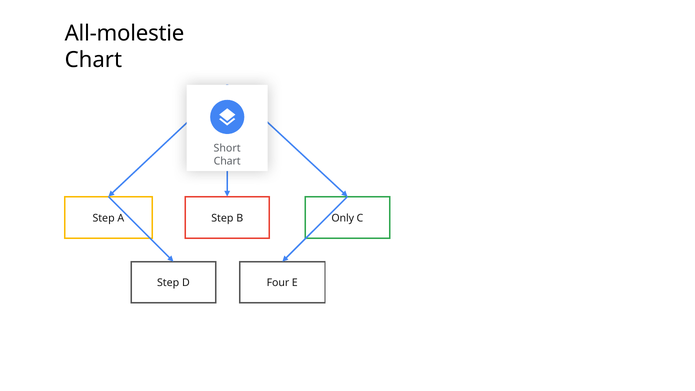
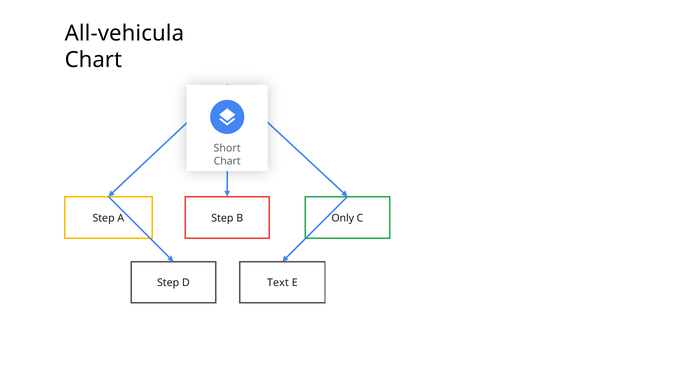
All-molestie: All-molestie -> All-vehicula (124, 33)
Four: Four -> Text (278, 283)
